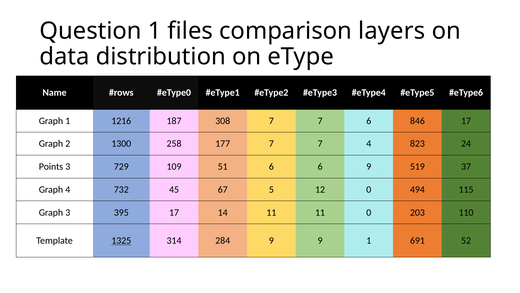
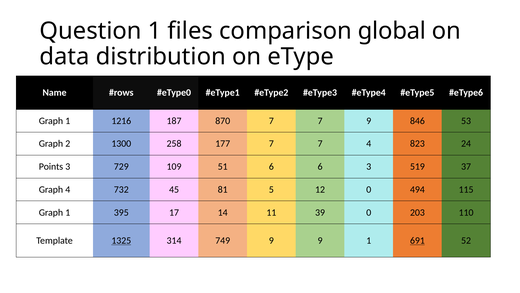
layers: layers -> global (392, 31)
308: 308 -> 870 (223, 121)
7 6: 6 -> 9 (369, 121)
846 17: 17 -> 53 (466, 121)
6 9: 9 -> 3 (369, 166)
67: 67 -> 81 (223, 189)
3: 3 -> 1 (68, 212)
11 11: 11 -> 39 (320, 212)
284: 284 -> 749 (223, 240)
691 underline: none -> present (417, 240)
